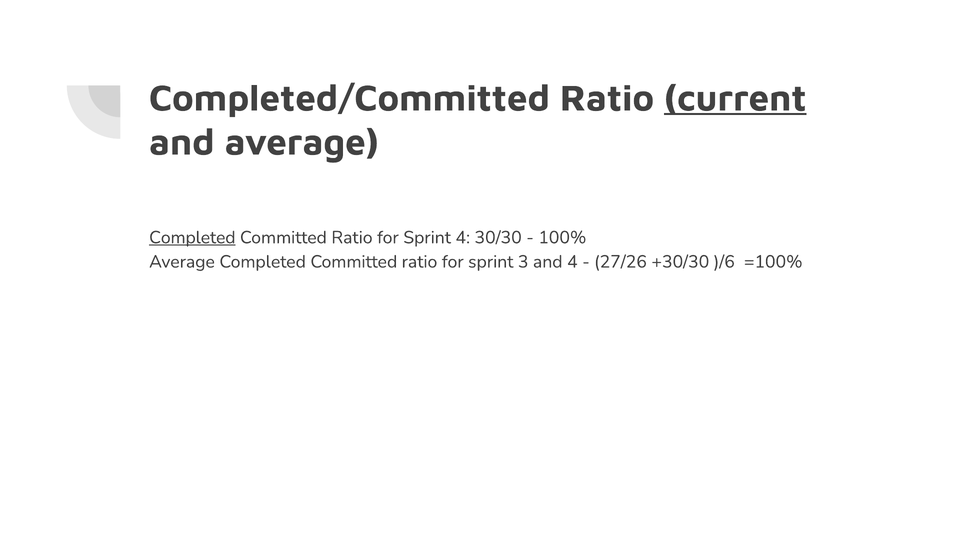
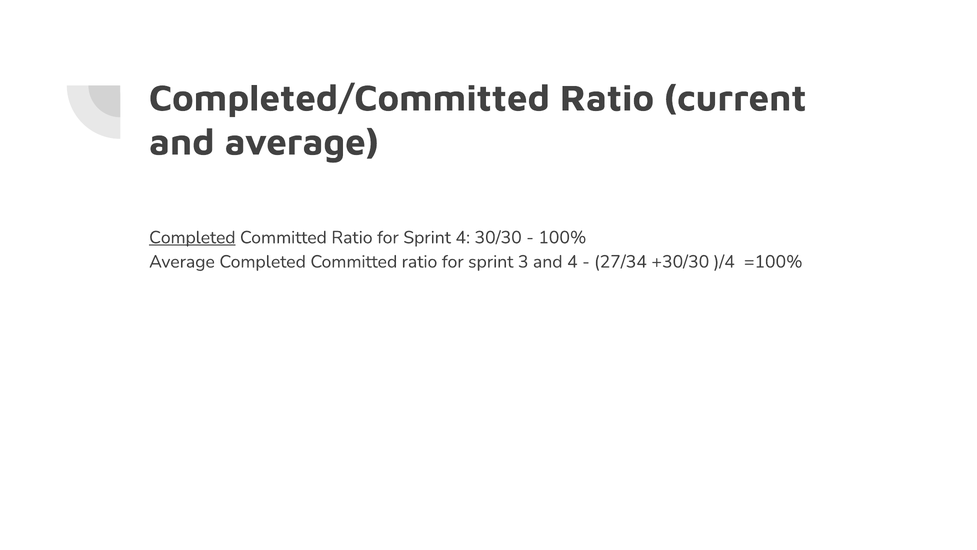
current underline: present -> none (735, 98)
27/26: 27/26 -> 27/34 (620, 262)
)/6: )/6 -> )/4 (724, 262)
